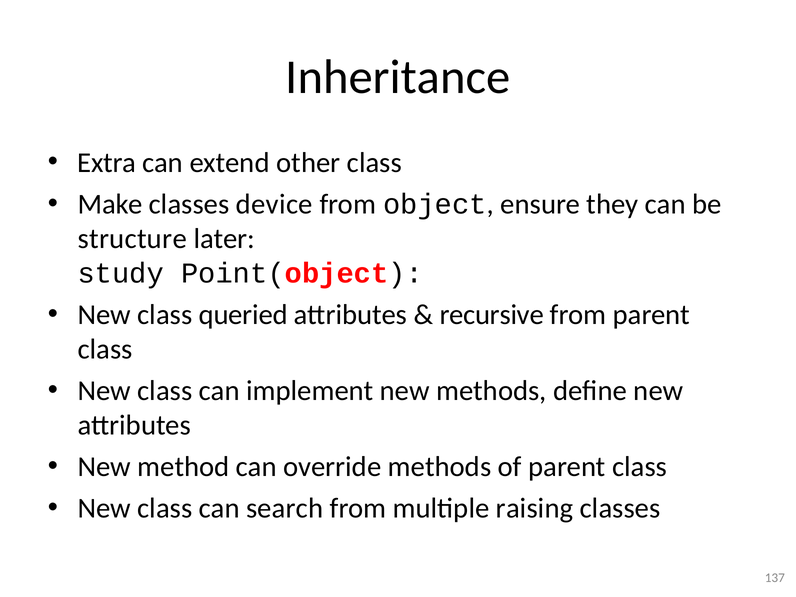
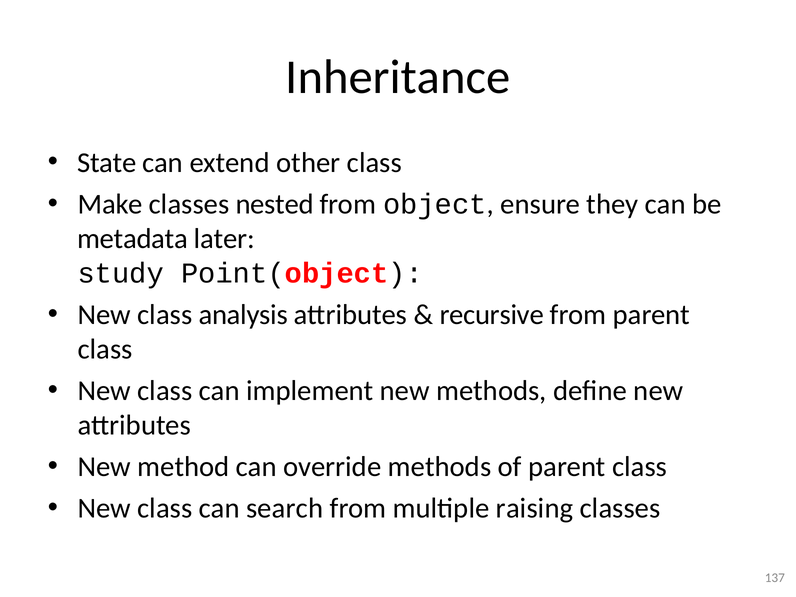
Extra: Extra -> State (107, 163)
device: device -> nested (275, 204)
structure: structure -> metadata (133, 239)
queried: queried -> analysis (243, 315)
